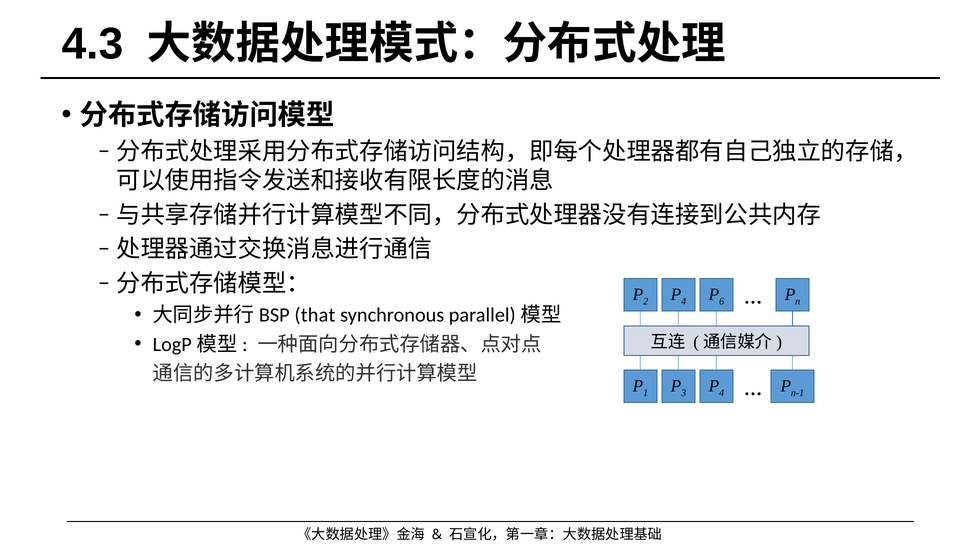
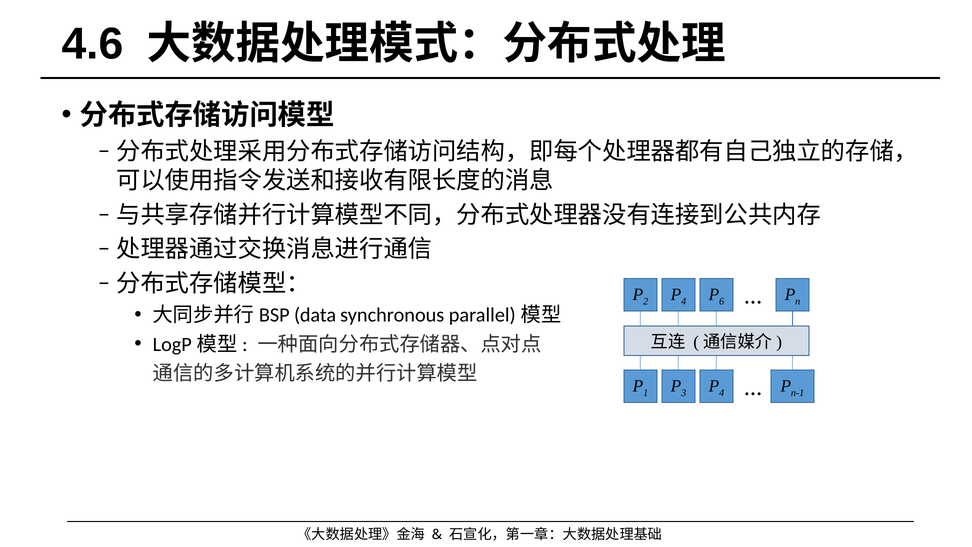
4.3: 4.3 -> 4.6 (92, 44)
that: that -> data (315, 315)
